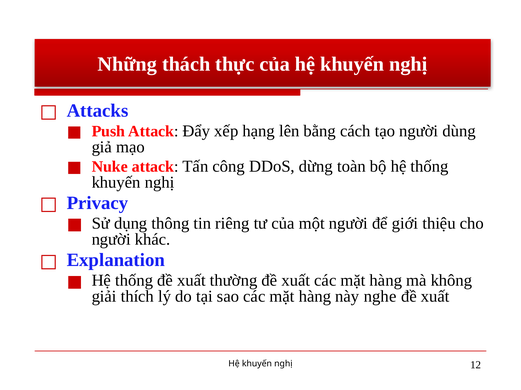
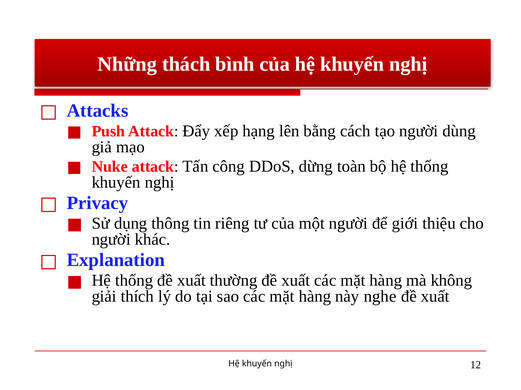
thực: thực -> bình (235, 64)
